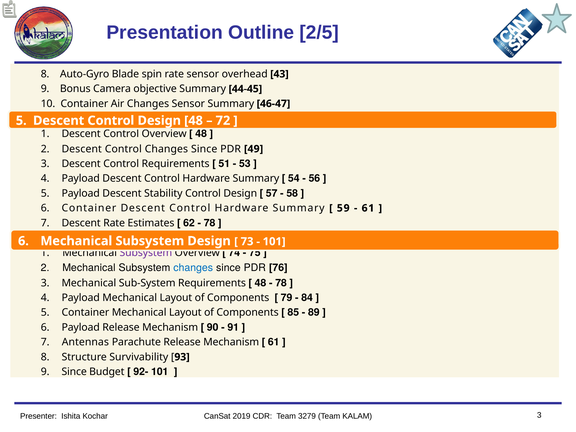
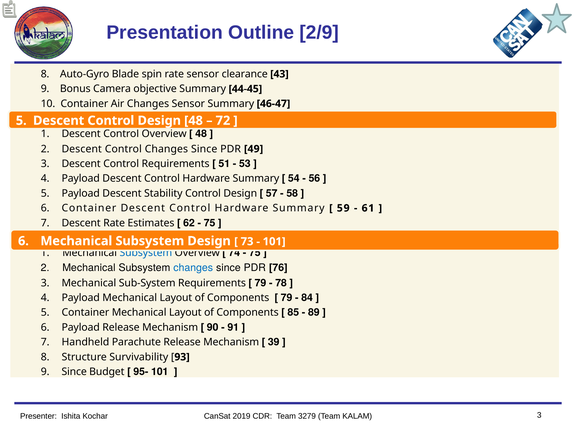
2/5: 2/5 -> 2/9 (319, 33)
overhead: overhead -> clearance (245, 74)
78: 78 -> 75 (210, 223)
Subsystem colour: purple -> blue (146, 253)
48: 48 -> 79 (260, 283)
Antennas: Antennas -> Handheld (85, 342)
61: 61 -> 39 (274, 342)
92-: 92- -> 95- (141, 372)
